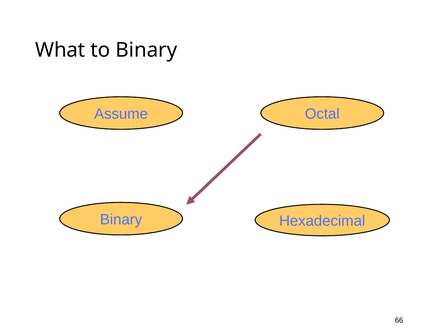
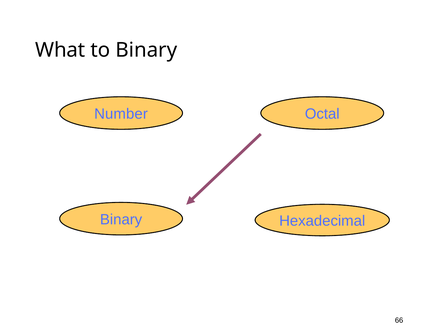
Assume: Assume -> Number (121, 114)
